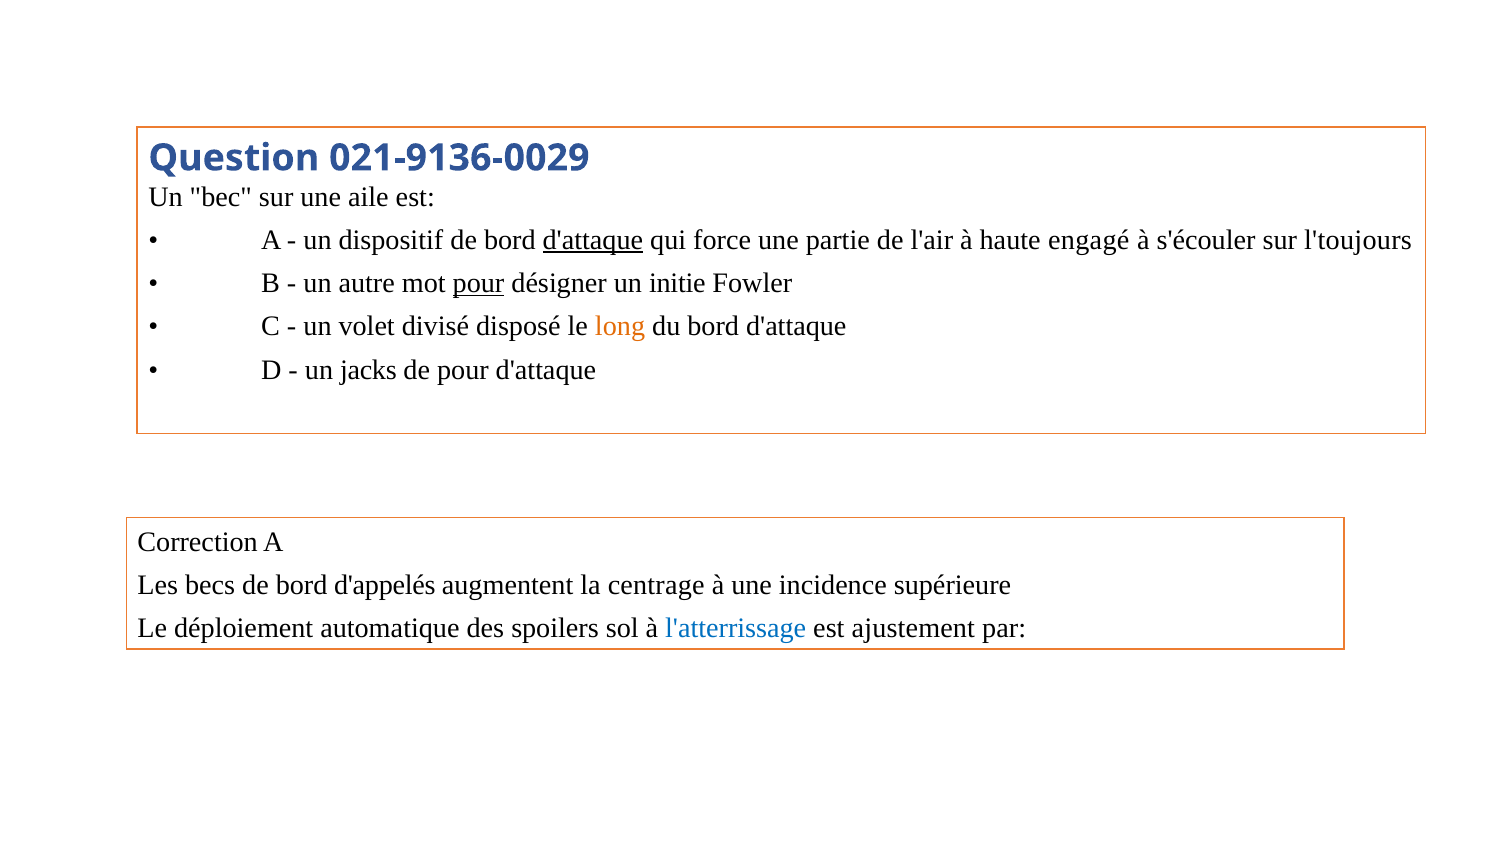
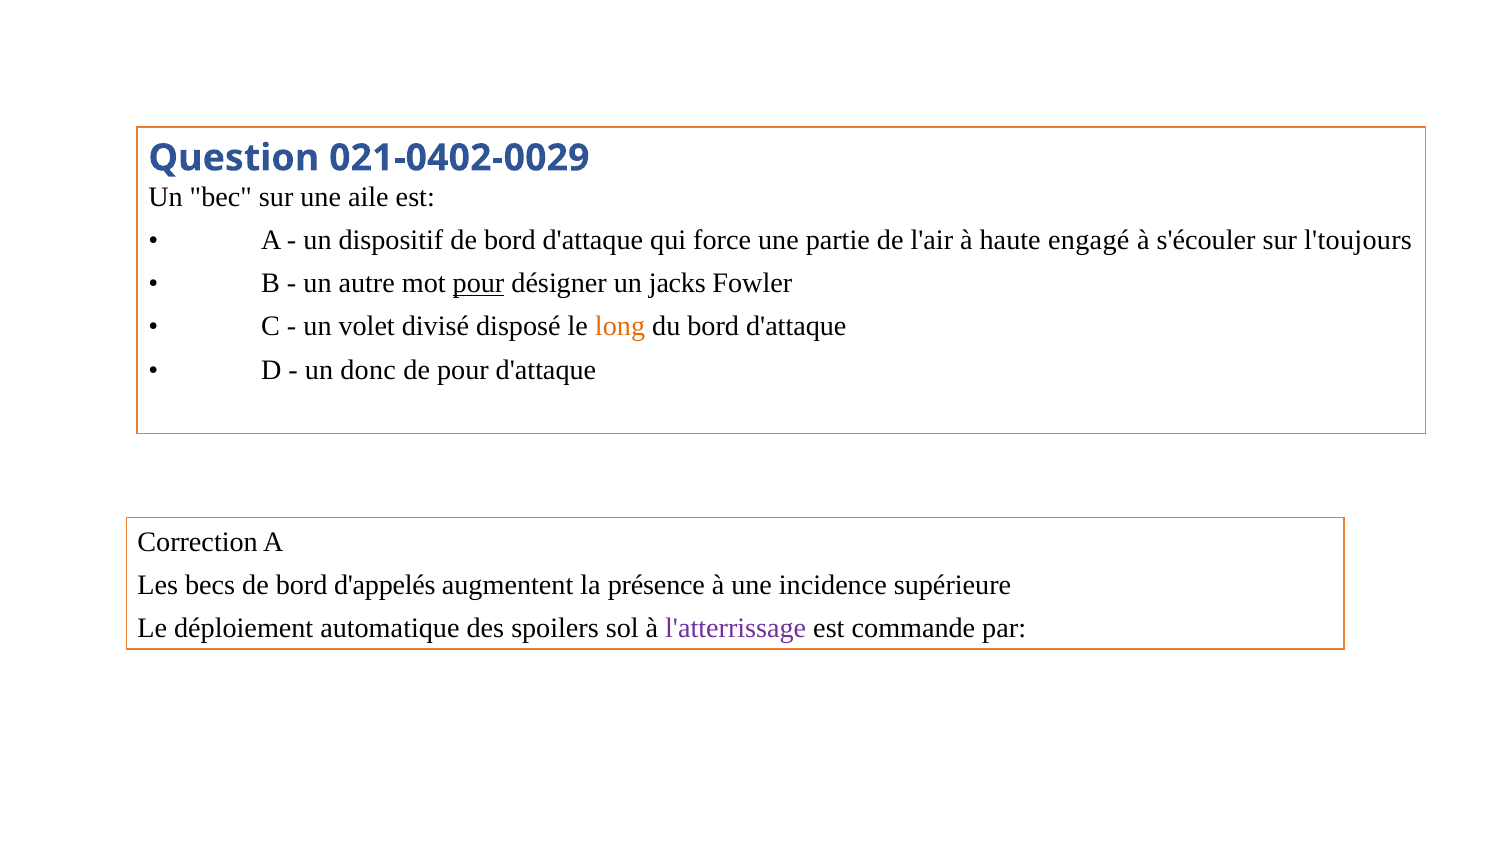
021-9136-0029: 021-9136-0029 -> 021-0402-0029 (459, 158)
d'attaque underline: present -> none (593, 240)
initie: initie -> jacks (677, 283)
jacks: jacks -> donc (368, 370)
centrage: centrage -> présence (656, 585)
l'atterrissage colour: blue -> purple (736, 628)
ajustement: ajustement -> commande (913, 628)
